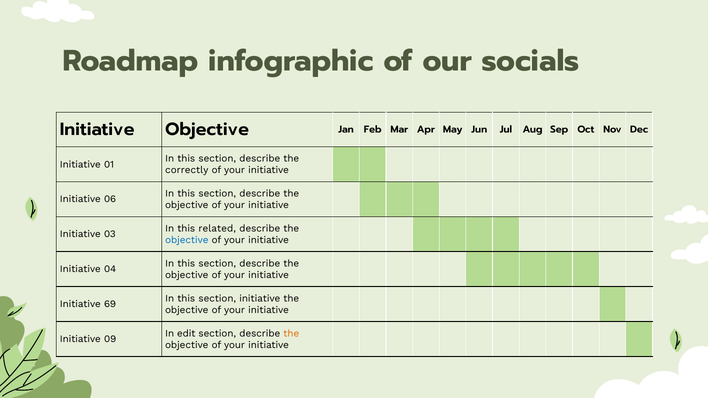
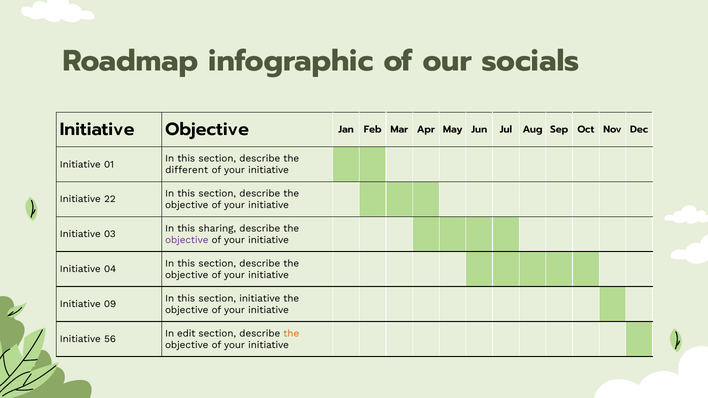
correctly: correctly -> different (187, 170)
06: 06 -> 22 (110, 199)
related: related -> sharing (217, 229)
objective colour: blue -> purple (187, 240)
69: 69 -> 09 (110, 304)
09: 09 -> 56 (110, 339)
